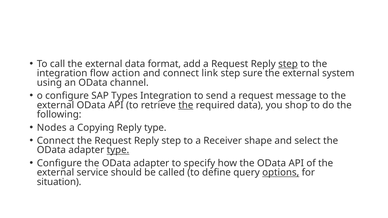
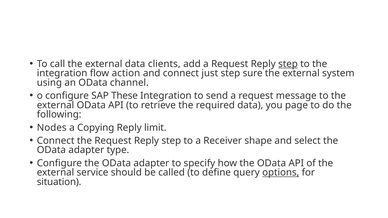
format: format -> clients (164, 64)
link: link -> just (210, 73)
Types: Types -> These (125, 96)
the underline: present -> none (186, 105)
shop: shop -> page (296, 105)
Reply type: type -> limit (155, 128)
type underline: present -> none (118, 150)
